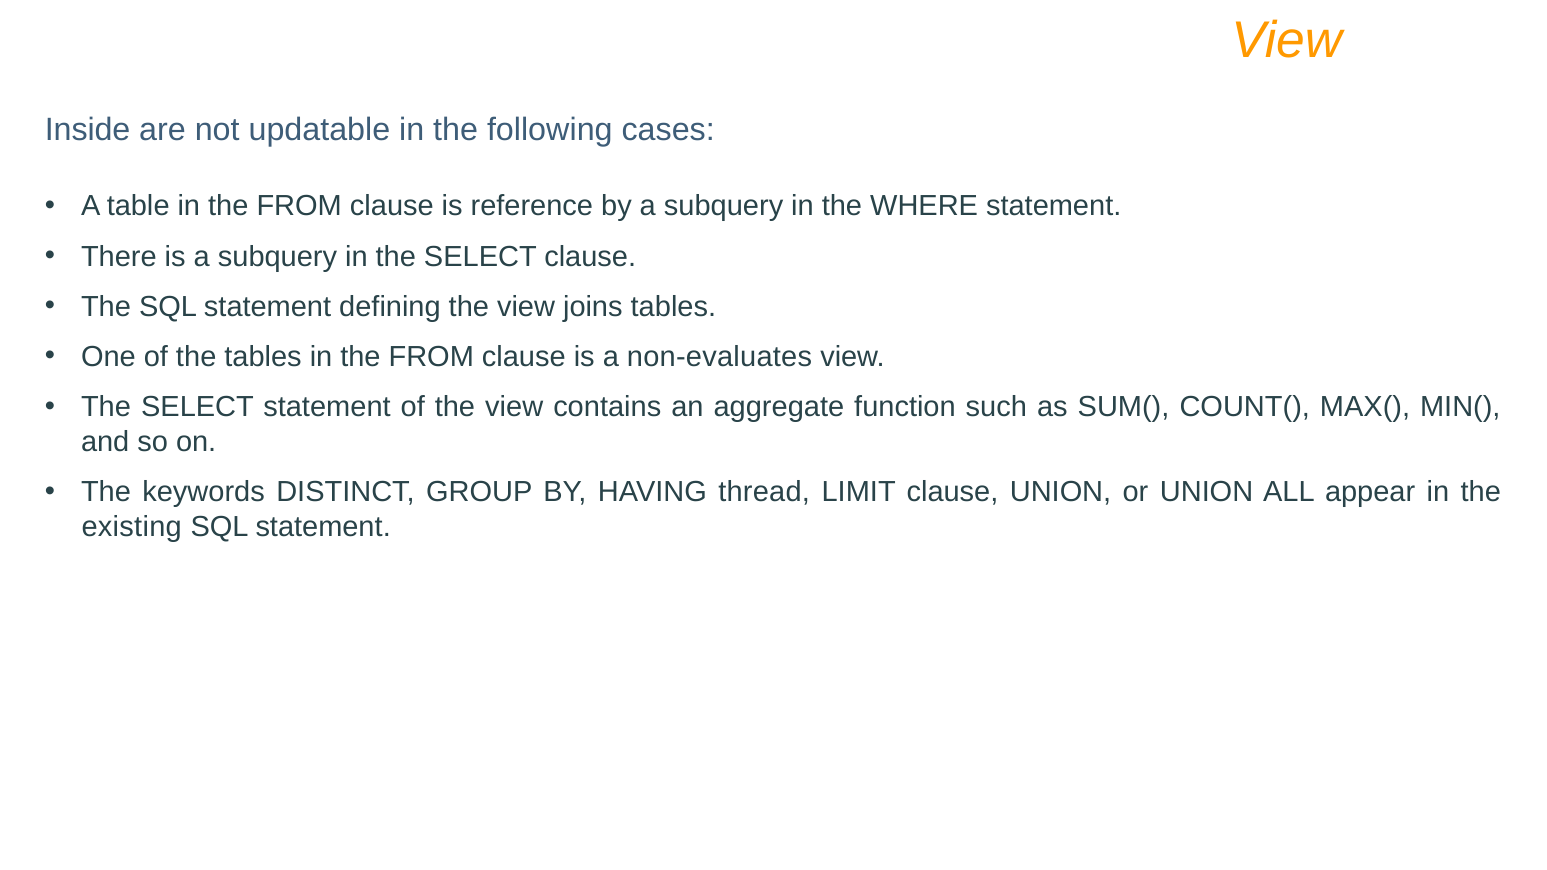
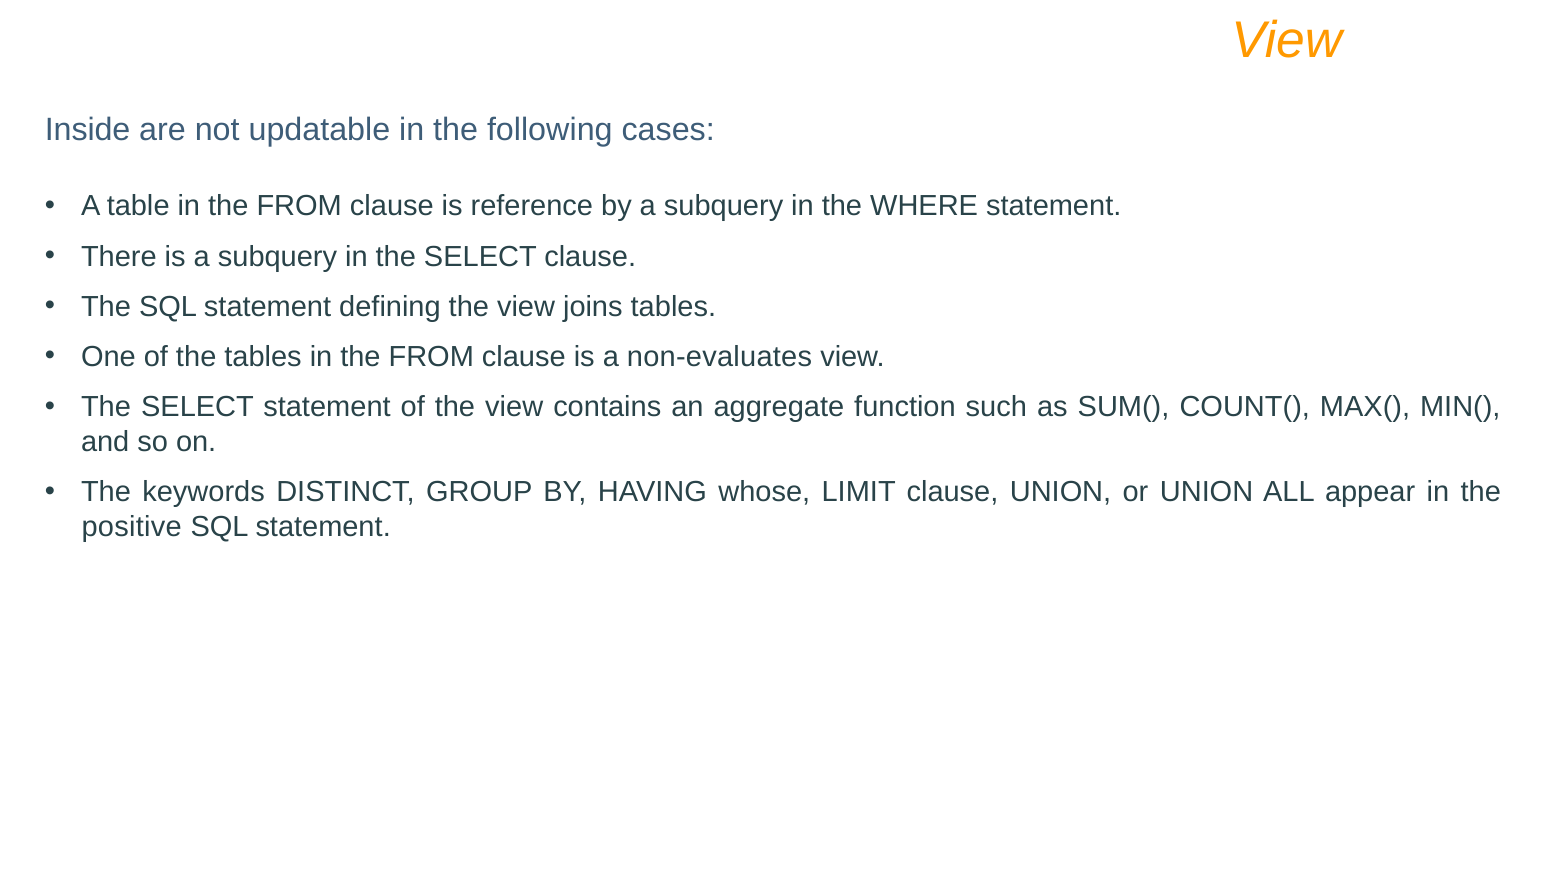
thread: thread -> whose (764, 492)
existing: existing -> positive (132, 527)
